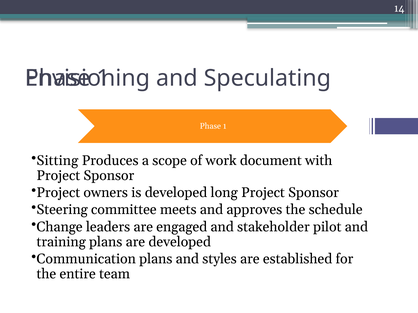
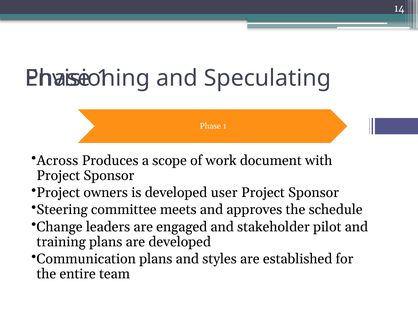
Sitting: Sitting -> Across (57, 161)
long: long -> user (224, 193)
